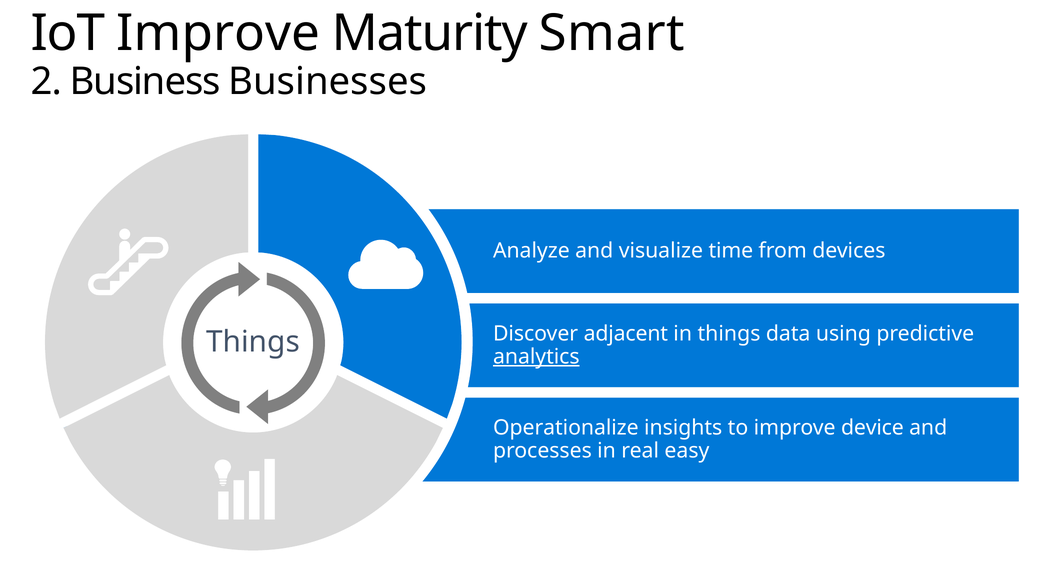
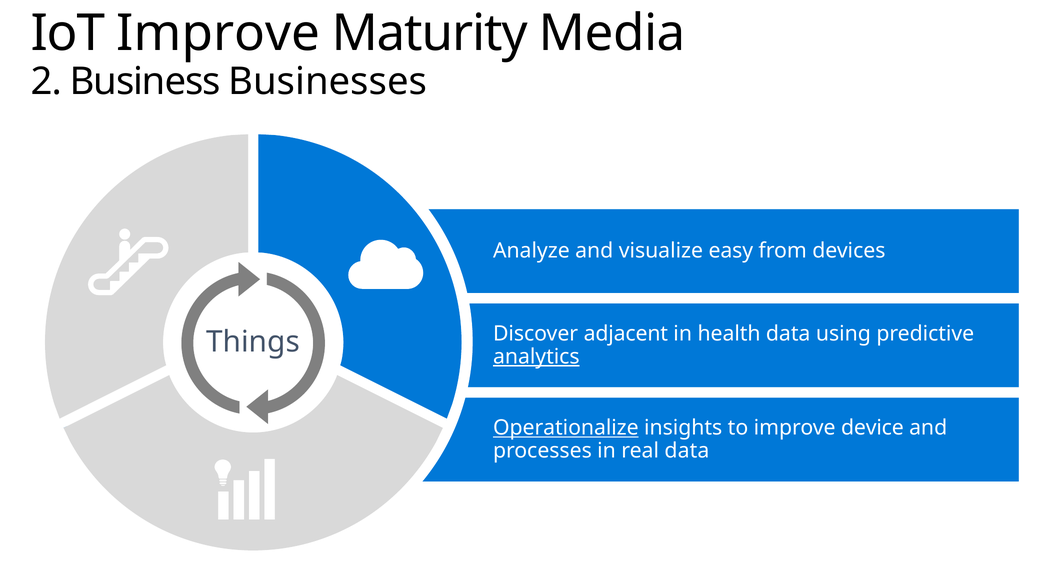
Smart: Smart -> Media (612, 33)
time: time -> easy (731, 251)
in things: things -> health (729, 334)
Operationalize underline: none -> present (566, 428)
real easy: easy -> data (687, 451)
